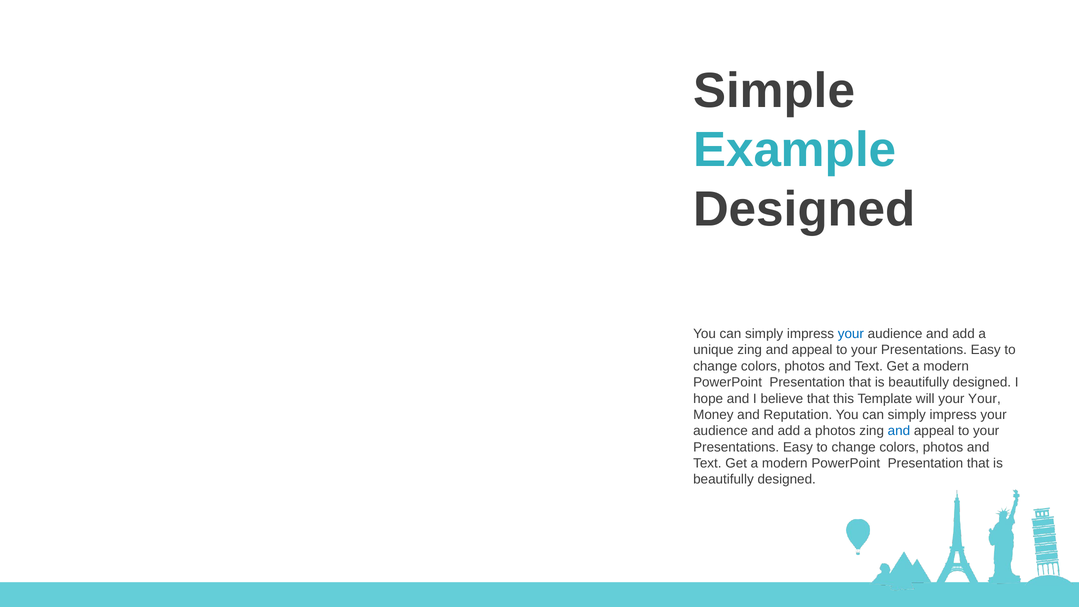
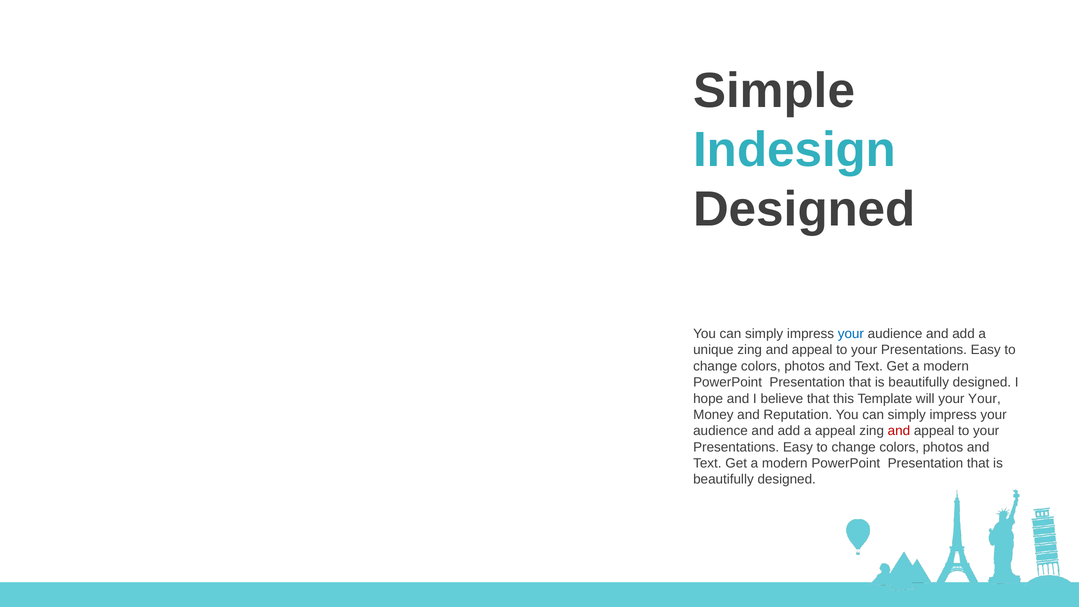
Example: Example -> Indesign (795, 150)
a photos: photos -> appeal (835, 431)
and colour: blue -> red (899, 431)
